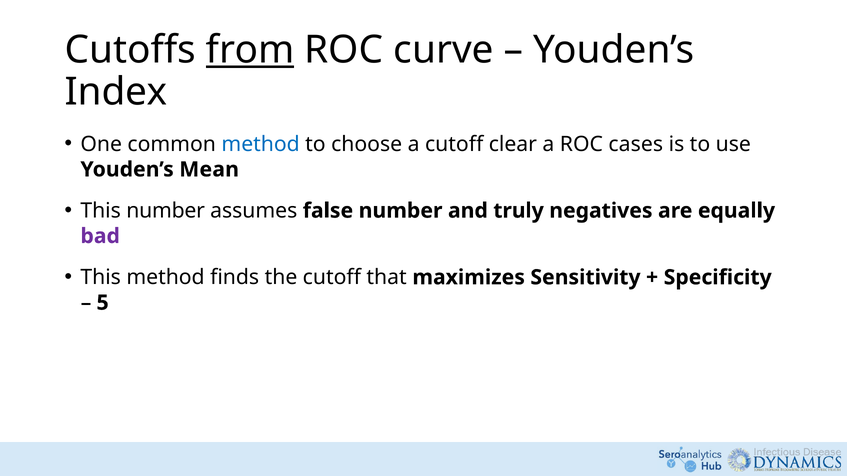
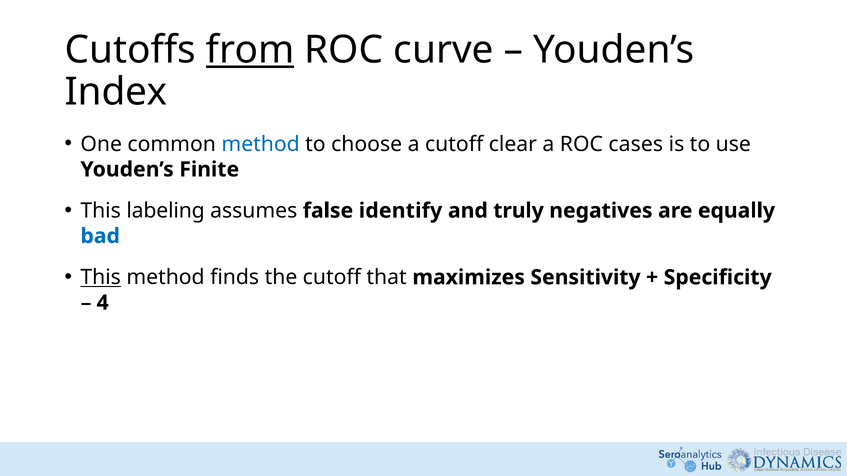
Mean: Mean -> Finite (209, 170)
This number: number -> labeling (166, 211)
false number: number -> identify (400, 211)
bad colour: purple -> blue (100, 236)
This underline: none -> present (101, 278)
5: 5 -> 4 (103, 303)
